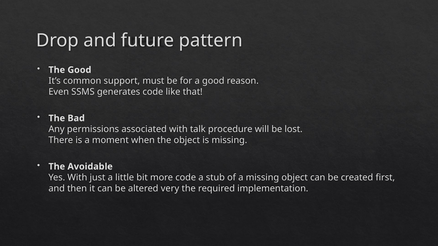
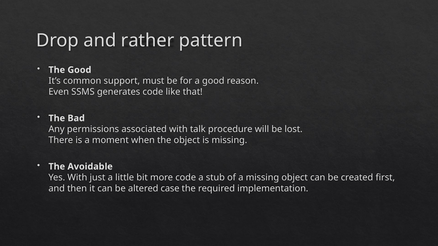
future: future -> rather (148, 41)
very: very -> case (170, 189)
